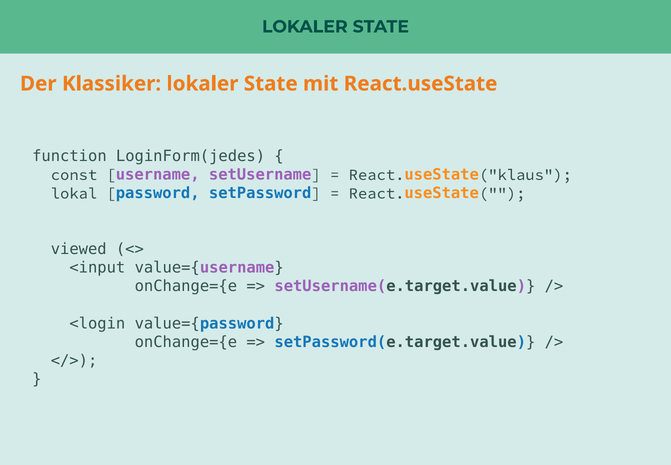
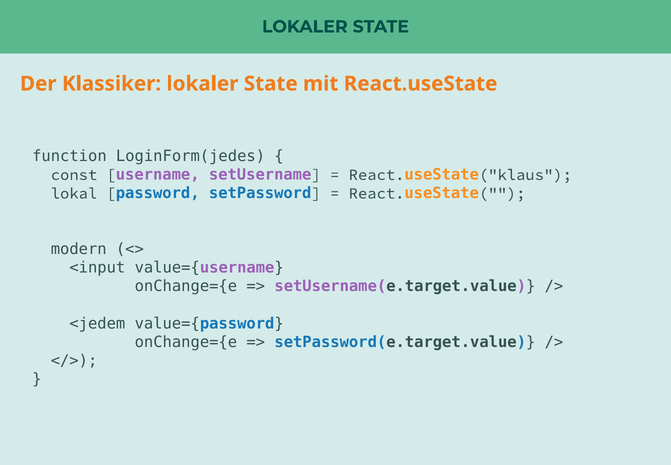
viewed: viewed -> modern (79, 249)
<login: <login -> <jedem (97, 323)
